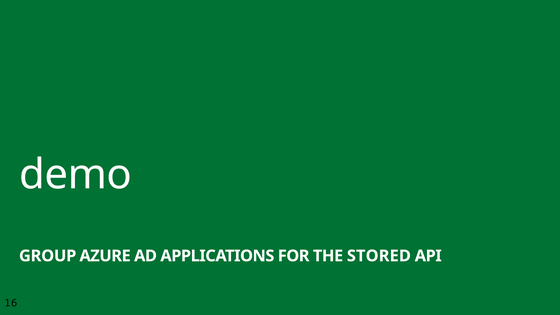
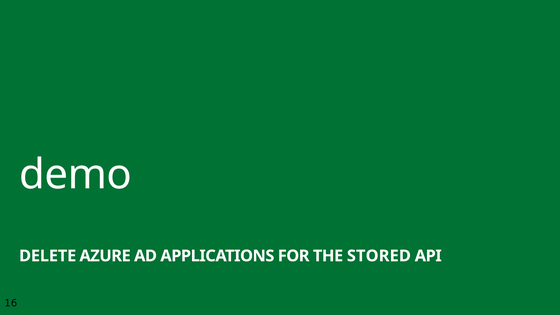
GROUP: GROUP -> DELETE (48, 256)
